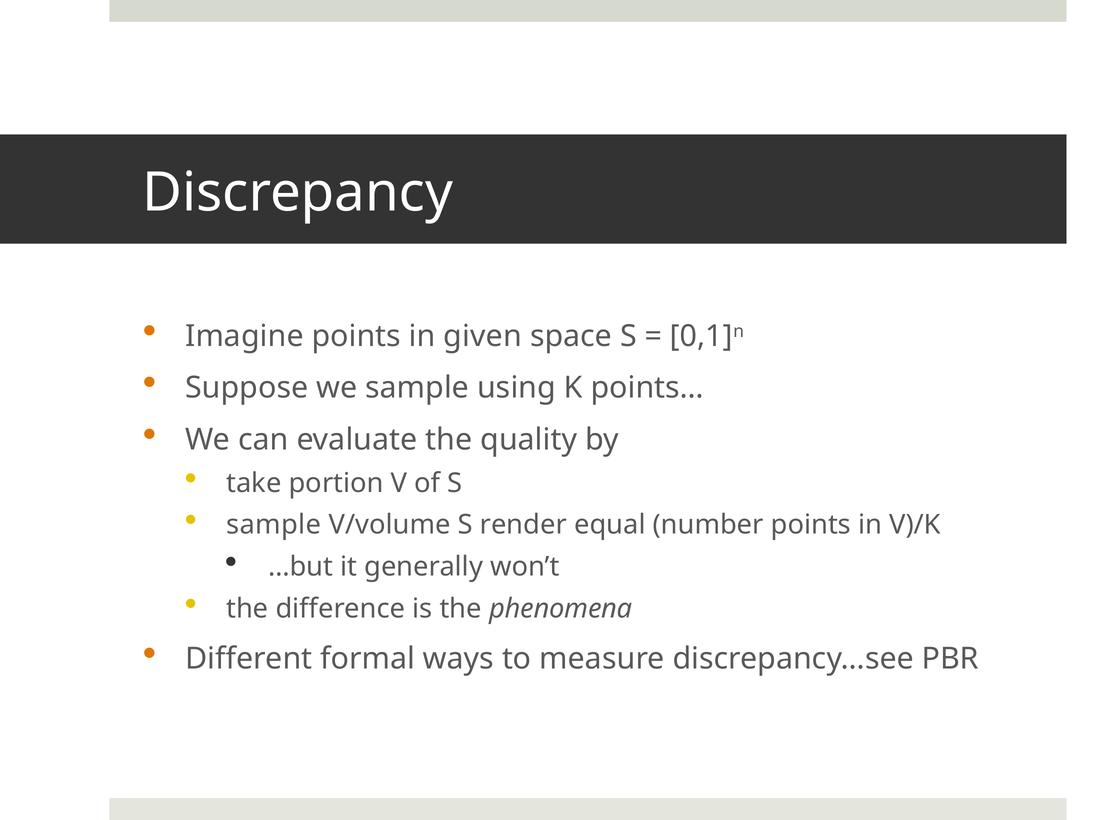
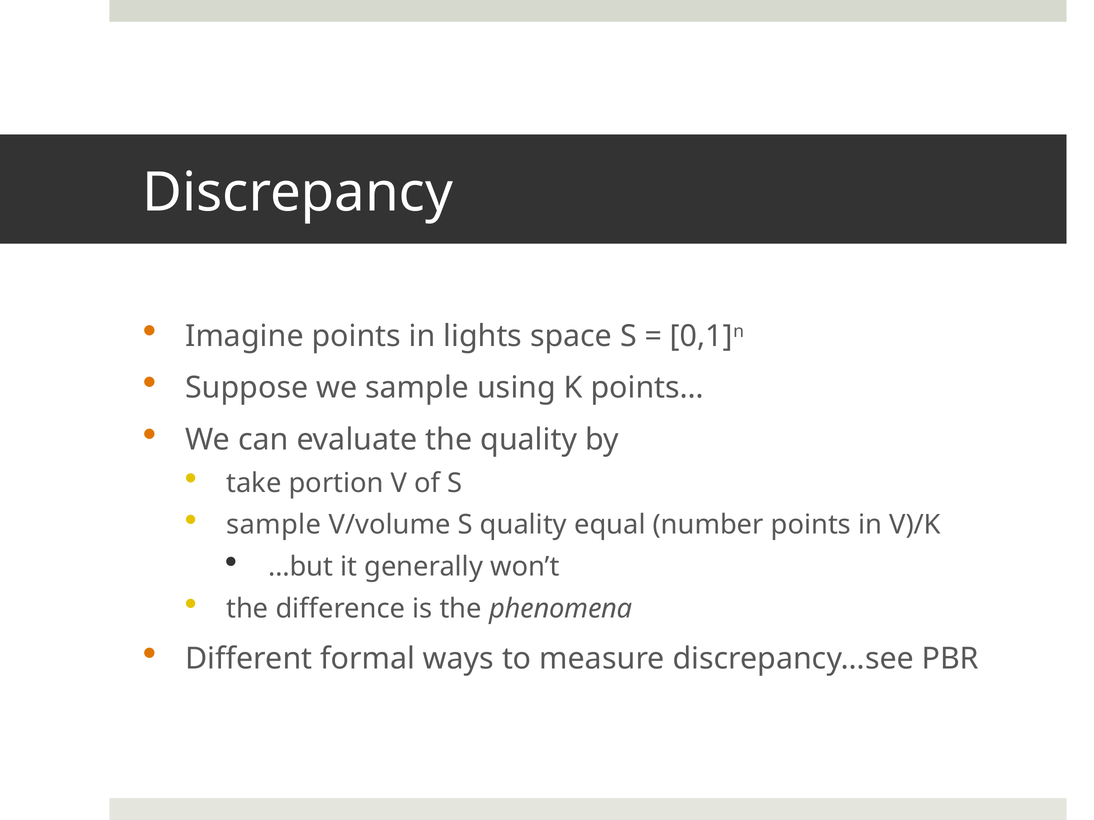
given: given -> lights (483, 336)
S render: render -> quality (523, 525)
